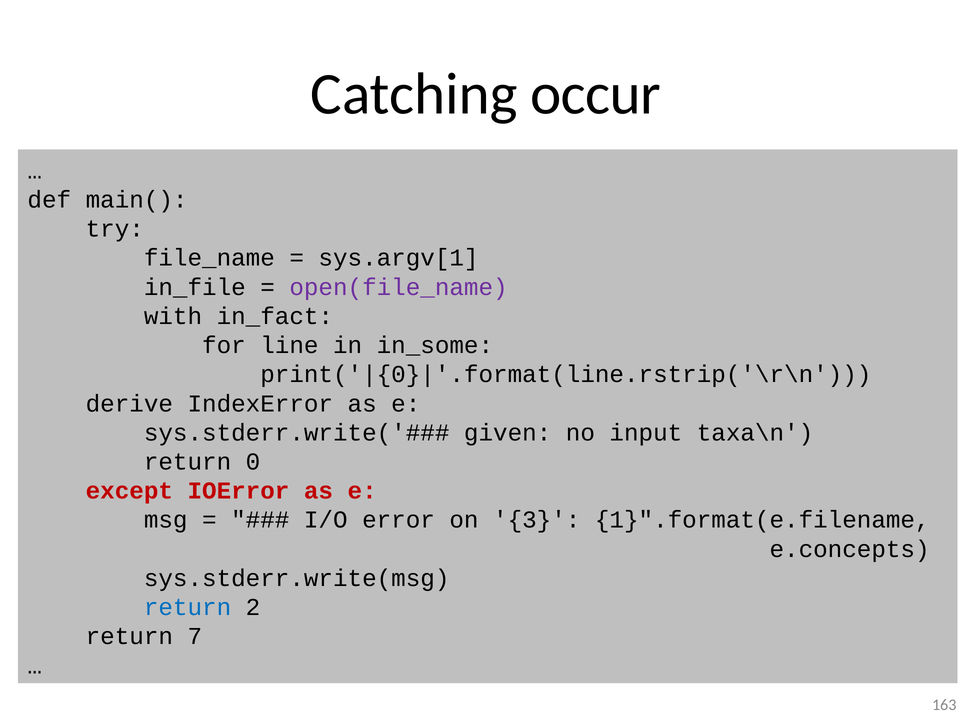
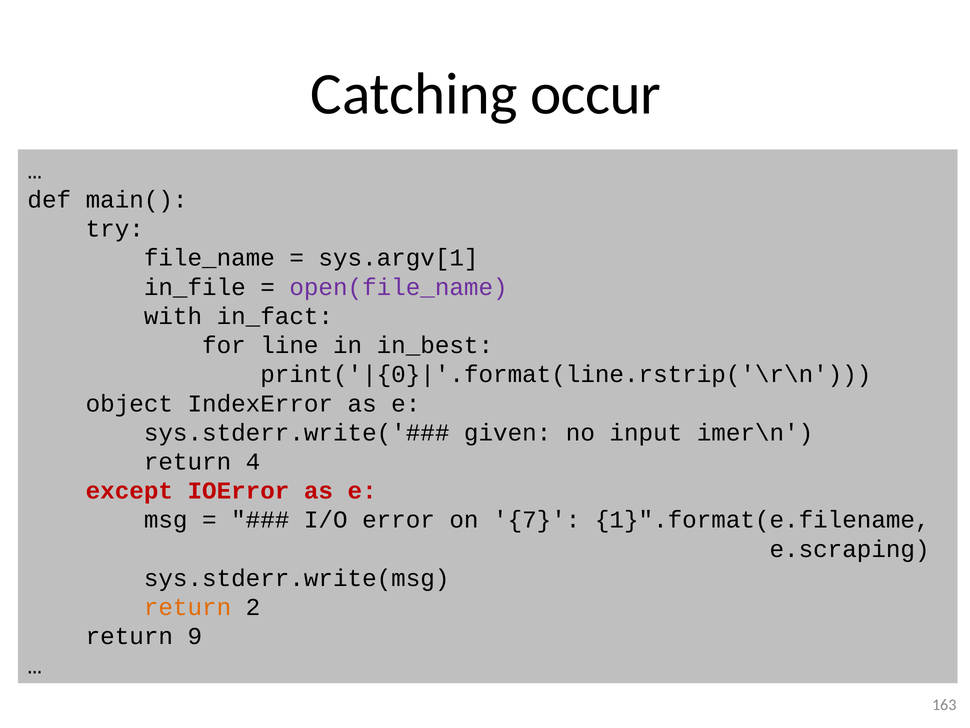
in_some: in_some -> in_best (435, 345)
derive: derive -> object (129, 403)
taxa\n: taxa\n -> imer\n (755, 432)
0: 0 -> 4 (253, 461)
3: 3 -> 7 (537, 520)
e.concepts: e.concepts -> e.scraping (850, 549)
return colour: blue -> orange (188, 607)
7: 7 -> 9 (195, 636)
